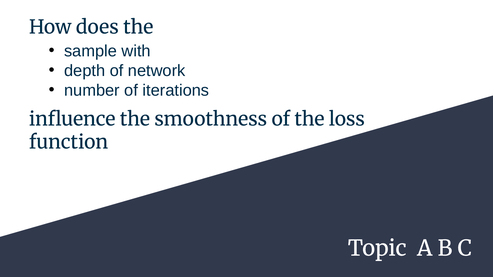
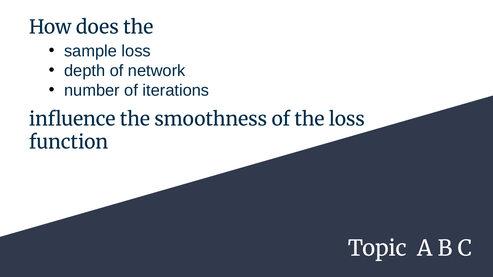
sample with: with -> loss (136, 51)
